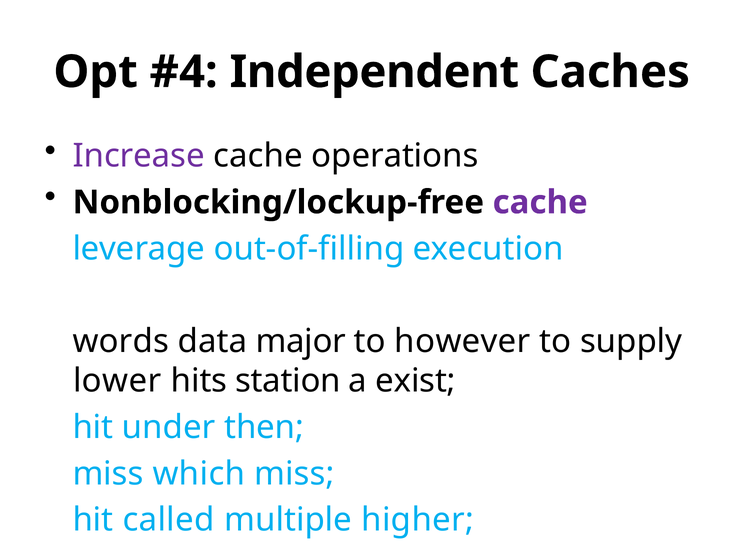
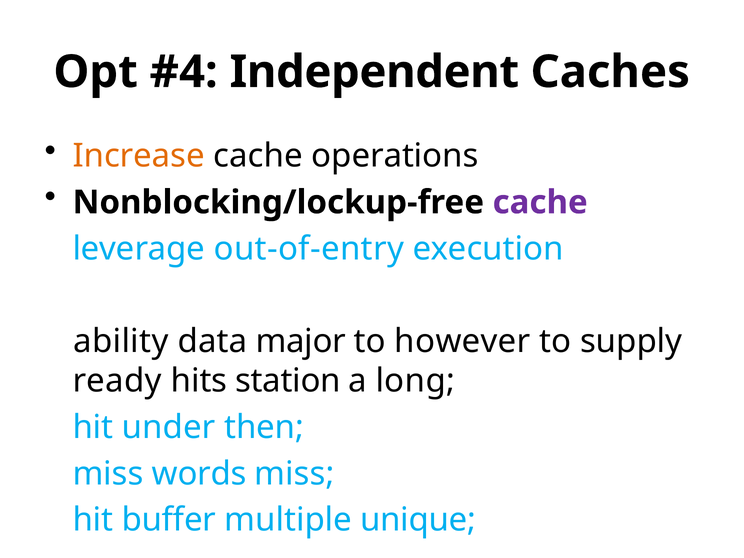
Increase colour: purple -> orange (139, 156)
out-of-filling: out-of-filling -> out-of-entry (309, 249)
words: words -> ability (121, 341)
lower: lower -> ready (117, 381)
exist: exist -> long (415, 381)
which: which -> words (199, 474)
called: called -> buffer (169, 520)
higher: higher -> unique (418, 520)
